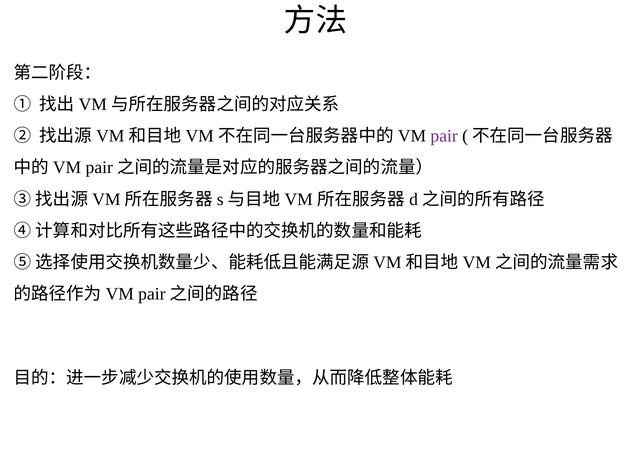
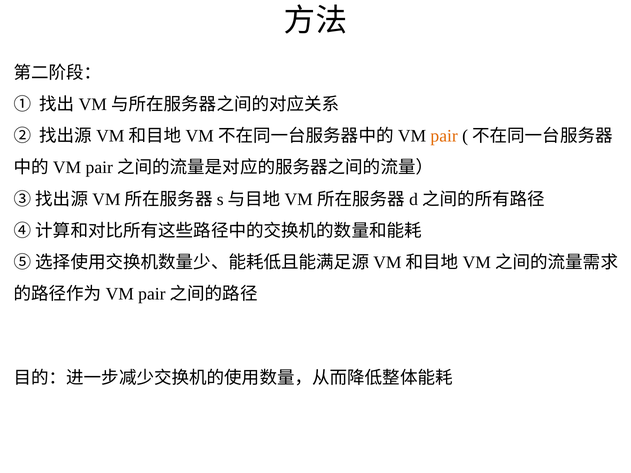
pair colour: purple -> orange (444, 136)
